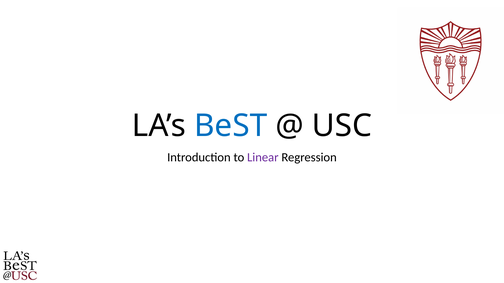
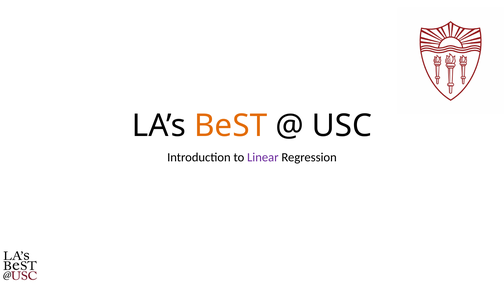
BeST colour: blue -> orange (231, 126)
